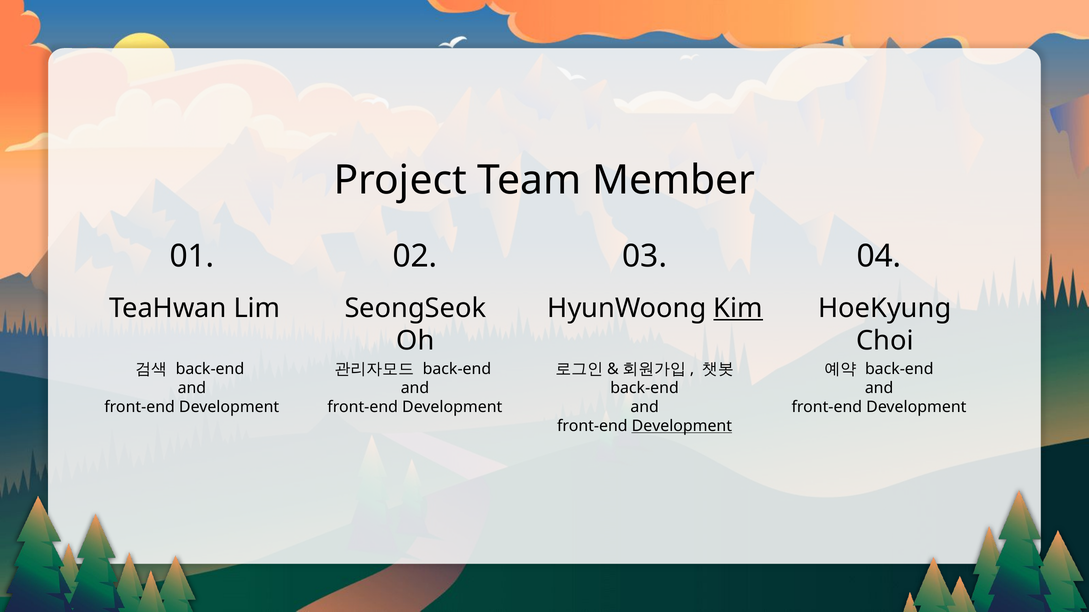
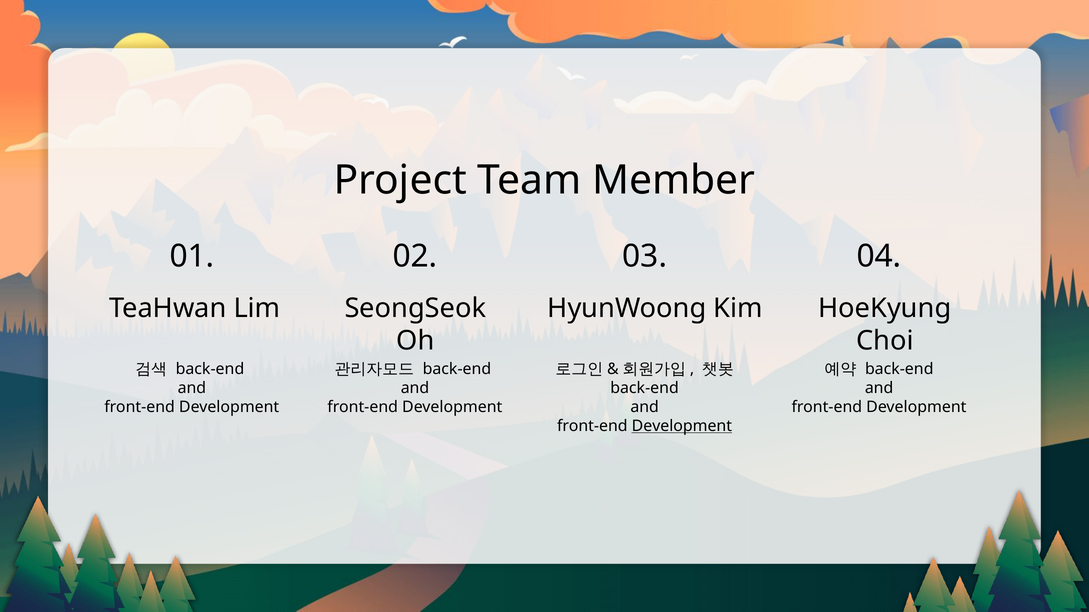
Kim underline: present -> none (738, 309)
